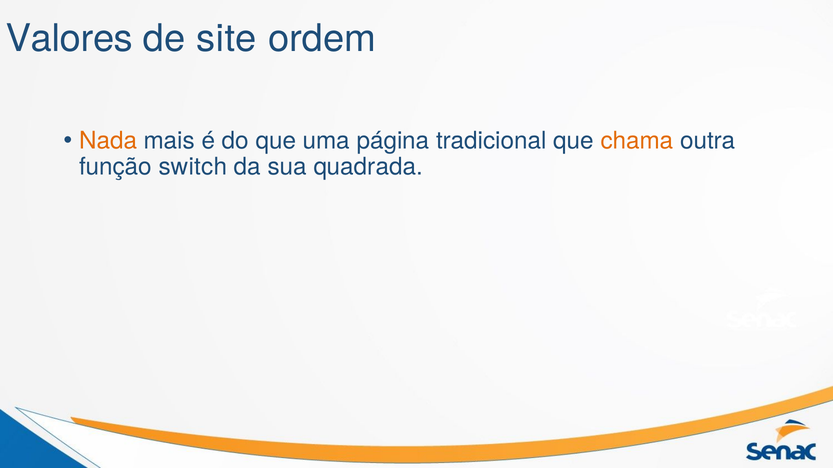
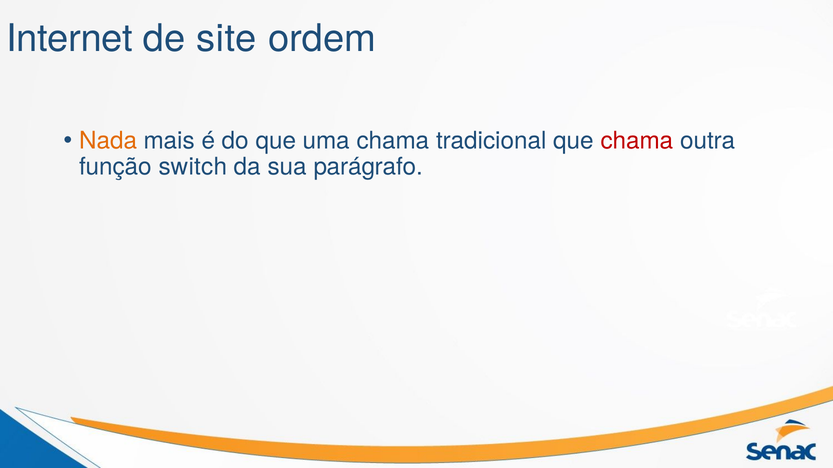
Valores: Valores -> Internet (69, 39)
uma página: página -> chama (393, 141)
chama colour: orange -> red (637, 141)
quadrada: quadrada -> parágrafo (368, 167)
